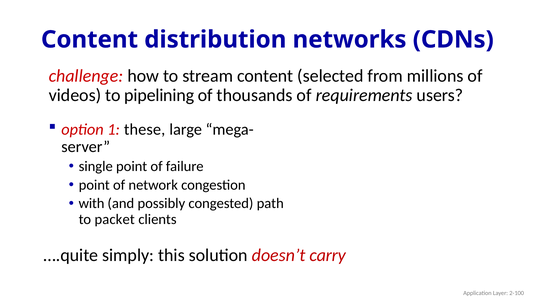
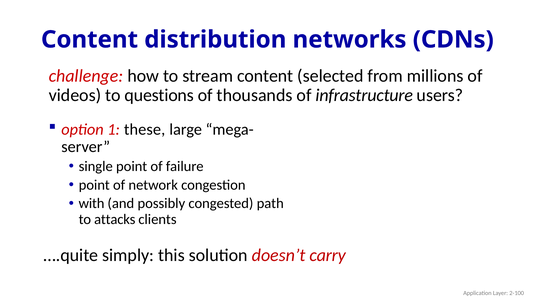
pipelining: pipelining -> questions (159, 95)
requirements: requirements -> infrastructure (364, 95)
packet: packet -> attacks (115, 219)
